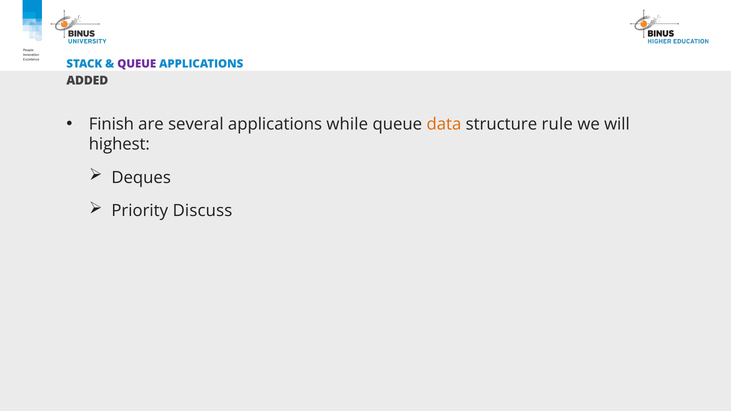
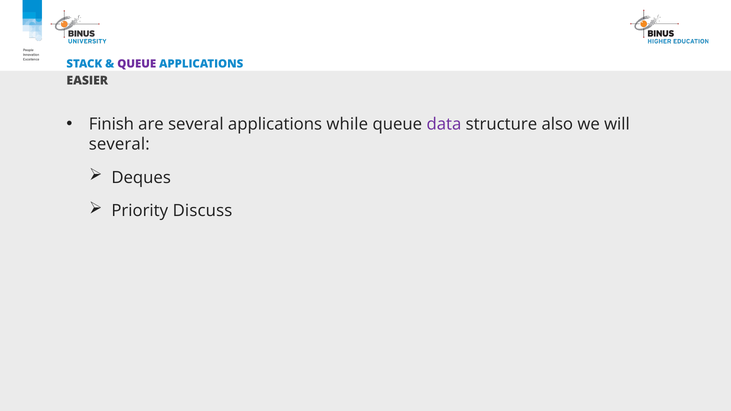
ADDED: ADDED -> EASIER (87, 81)
data colour: orange -> purple (444, 124)
rule: rule -> also (557, 124)
highest: highest -> several (119, 144)
